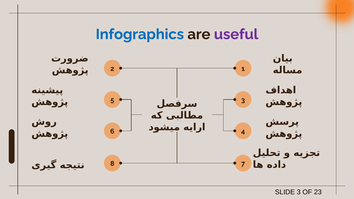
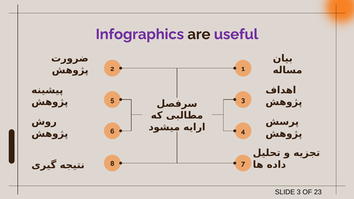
Infographics colour: blue -> purple (140, 34)
